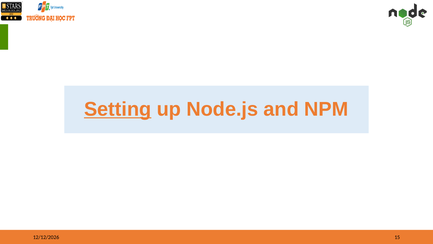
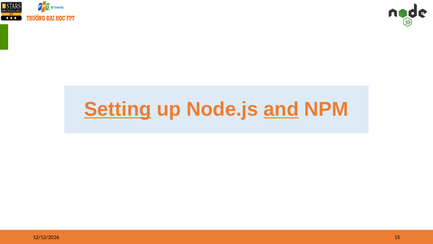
and underline: none -> present (281, 109)
